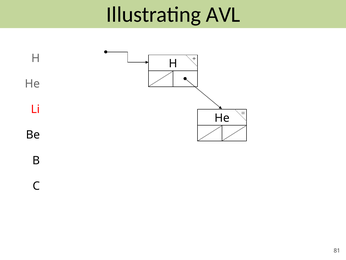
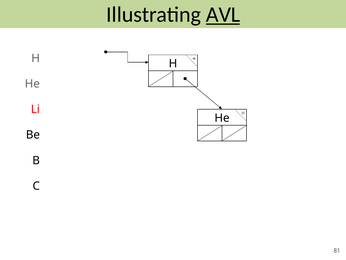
AVL underline: none -> present (223, 15)
